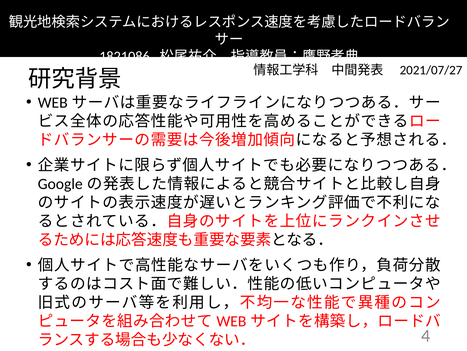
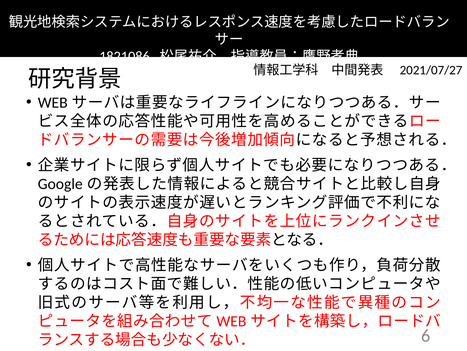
4: 4 -> 6 (426, 335)
